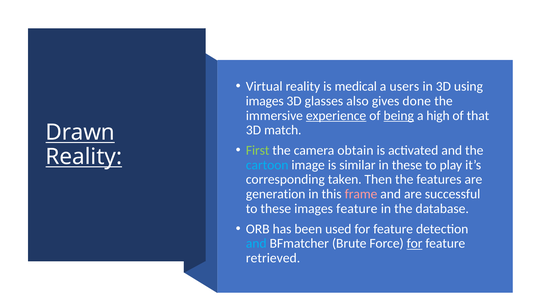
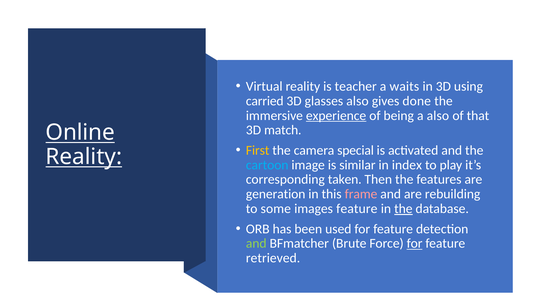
medical: medical -> teacher (356, 86)
users: users -> waits (404, 86)
images: images -> carried (265, 101)
being underline: present -> none (399, 116)
a high: high -> also (438, 116)
Drawn: Drawn -> Online (80, 132)
First colour: light green -> yellow (258, 151)
obtain: obtain -> special (356, 151)
in these: these -> index (407, 165)
successful: successful -> rebuilding (453, 194)
to these: these -> some (276, 209)
the underline: none -> present (403, 209)
and colour: light blue -> light green (256, 244)
